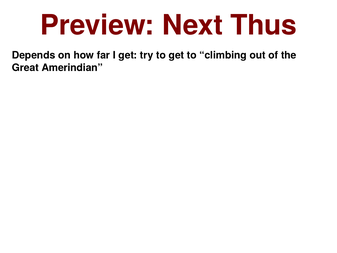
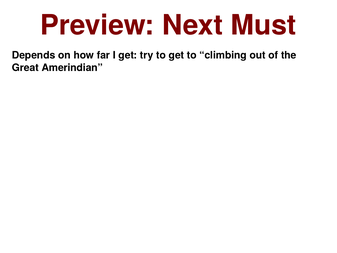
Thus: Thus -> Must (263, 25)
